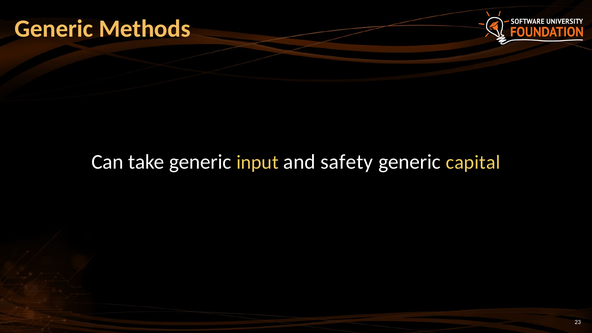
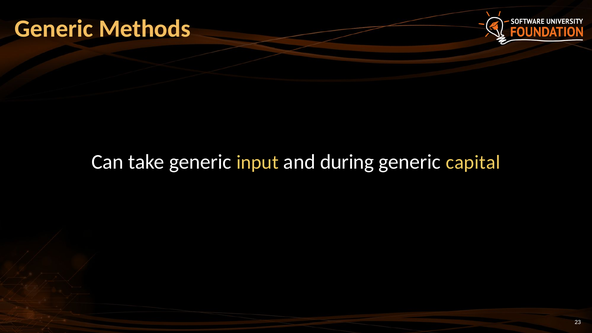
safety: safety -> during (347, 162)
